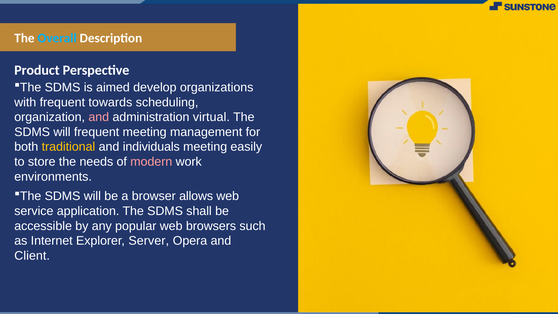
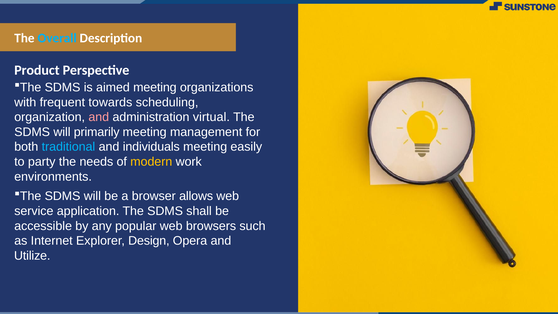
aimed develop: develop -> meeting (155, 87)
will frequent: frequent -> primarily (97, 132)
traditional colour: yellow -> light blue (68, 147)
store: store -> party (42, 162)
modern colour: pink -> yellow (151, 162)
Server: Server -> Design (149, 241)
Client: Client -> Utilize (32, 256)
